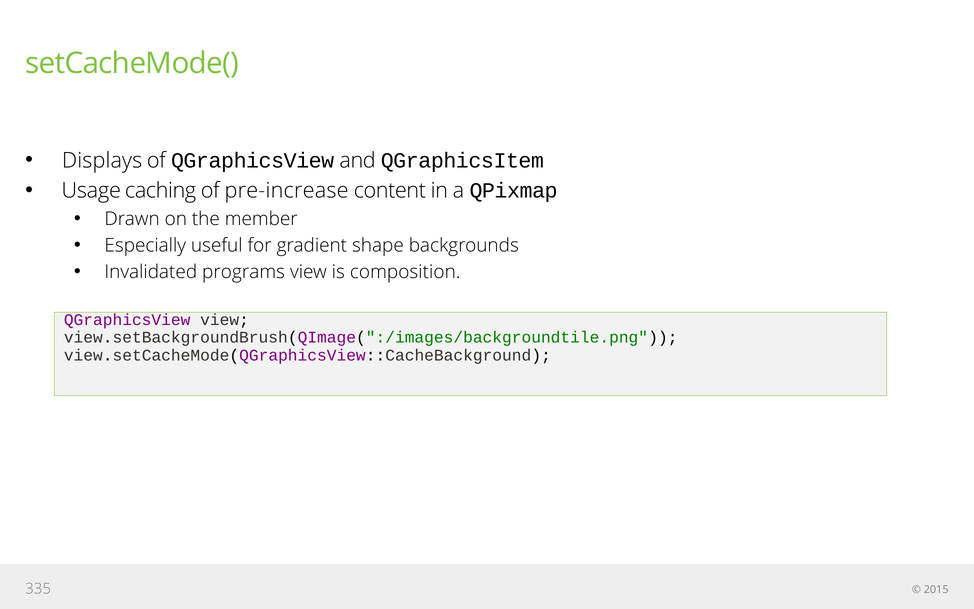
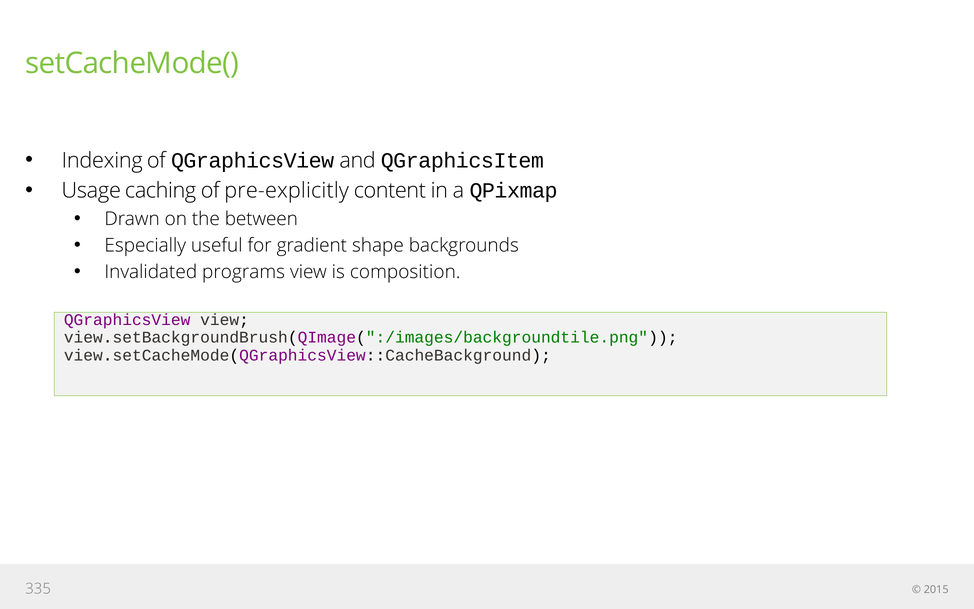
Displays: Displays -> Indexing (102, 160)
pre-increase: pre-increase -> pre-explicitly (287, 191)
member: member -> between (261, 219)
